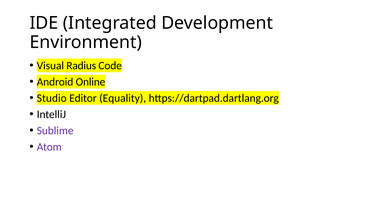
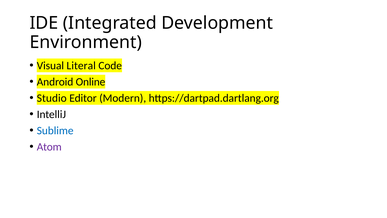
Radius: Radius -> Literal (81, 65)
Equality: Equality -> Modern (123, 98)
Sublime colour: purple -> blue (55, 130)
